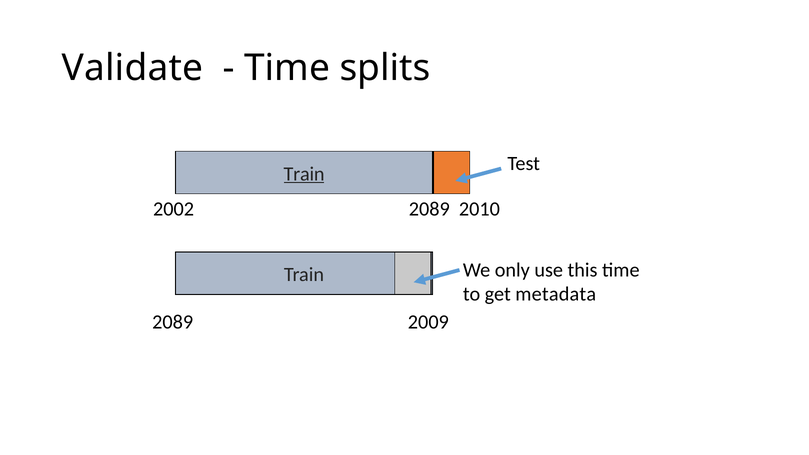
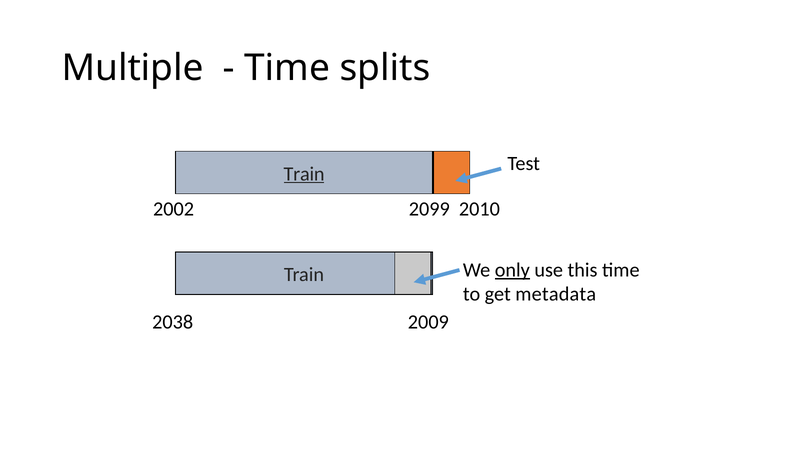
Validate: Validate -> Multiple (133, 68)
2002 2089: 2089 -> 2099 (429, 209)
only underline: none -> present (512, 270)
2089: 2089 -> 2038 (173, 322)
